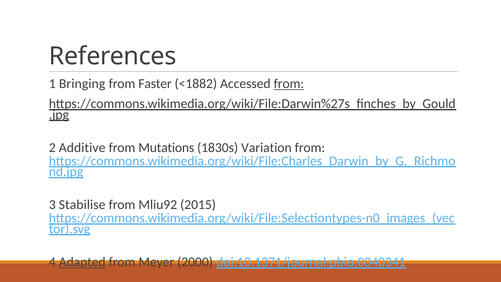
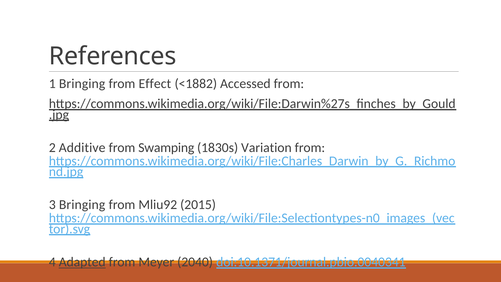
Faster: Faster -> Effect (155, 84)
from underline: present -> none (289, 84)
Mutations: Mutations -> Swamping (166, 147)
3 Stabilise: Stabilise -> Bringing (82, 205)
2000: 2000 -> 2040 (195, 262)
